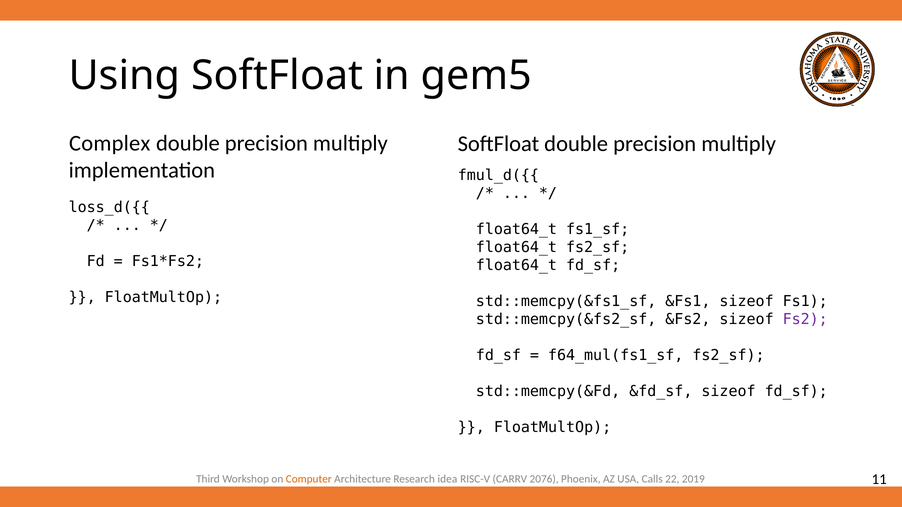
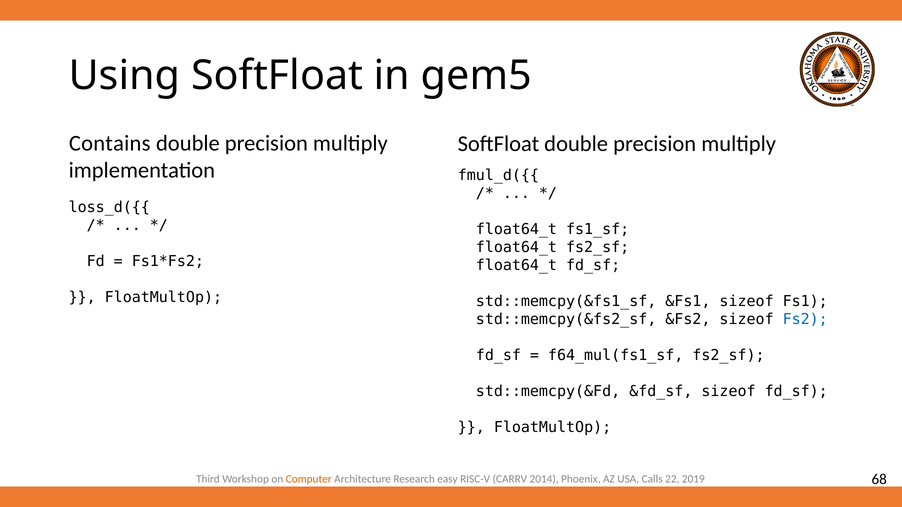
Complex: Complex -> Contains (110, 143)
Fs2 colour: purple -> blue (805, 320)
idea: idea -> easy (448, 479)
2076: 2076 -> 2014 (544, 479)
11: 11 -> 68 (879, 479)
